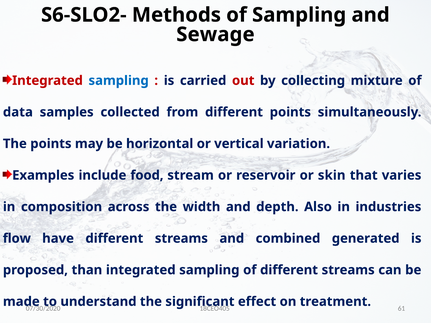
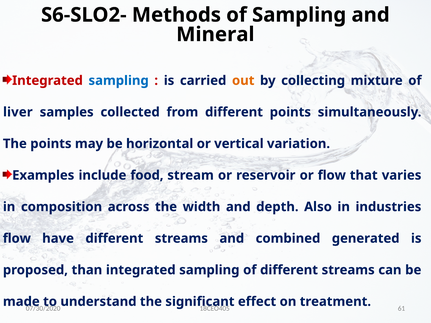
Sewage: Sewage -> Mineral (215, 34)
out colour: red -> orange (243, 81)
data: data -> liver (18, 112)
or skin: skin -> flow (332, 175)
